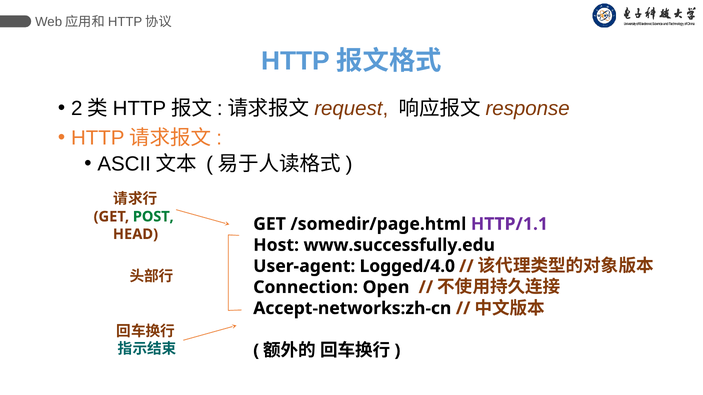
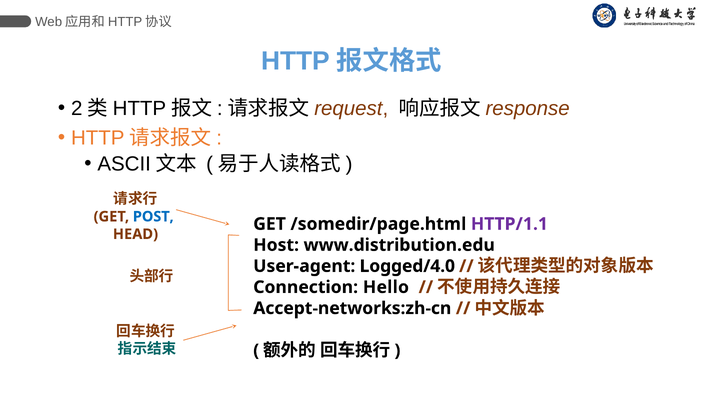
POST colour: green -> blue (153, 217)
www.successfully.edu: www.successfully.edu -> www.distribution.edu (399, 245)
Open: Open -> Hello (386, 288)
